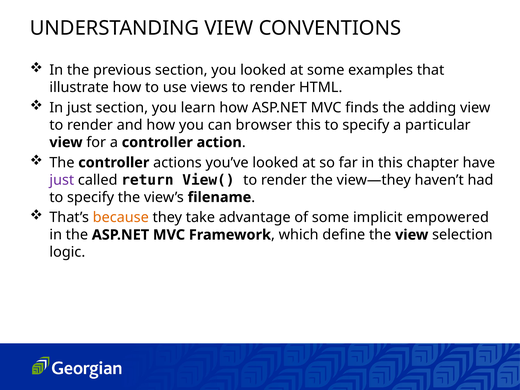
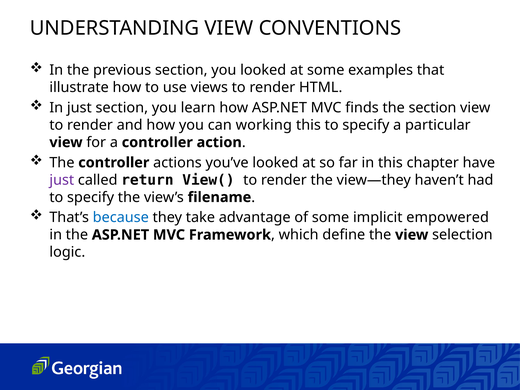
the adding: adding -> section (433, 108)
browser: browser -> working (264, 125)
because colour: orange -> blue (121, 218)
